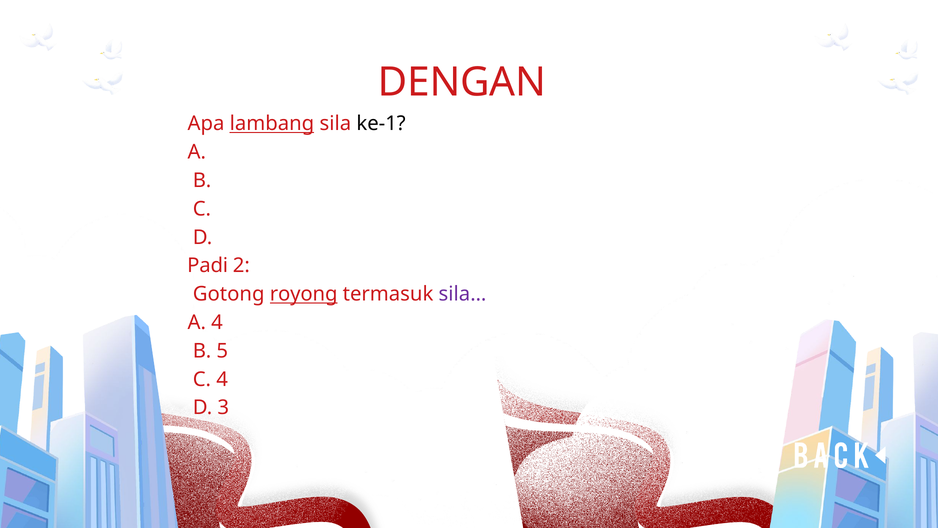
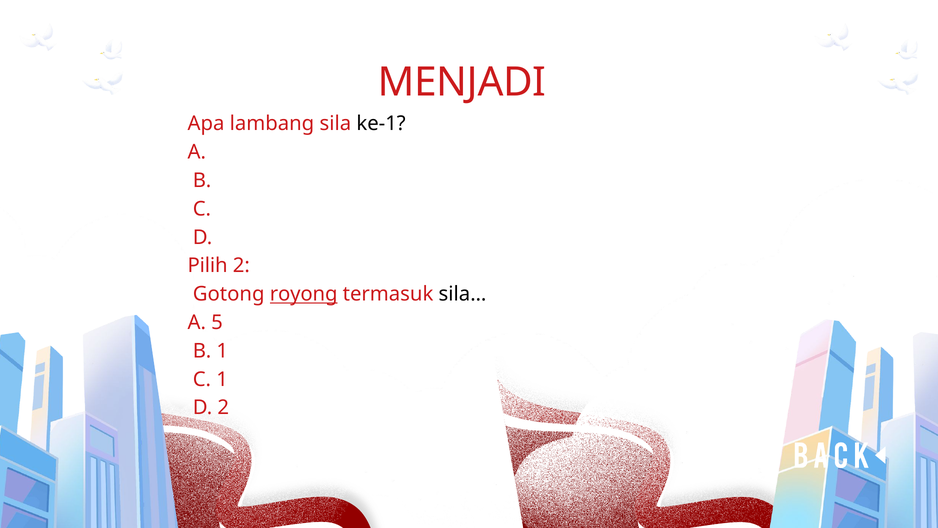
DENGAN: DENGAN -> MENJADI (462, 82)
lambang underline: present -> none (272, 124)
Padi: Padi -> Pilih (208, 266)
sila… colour: purple -> black (462, 294)
A 4: 4 -> 5 (217, 322)
B 5: 5 -> 1 (222, 351)
C 4: 4 -> 1 (222, 379)
D 3: 3 -> 2 (223, 407)
